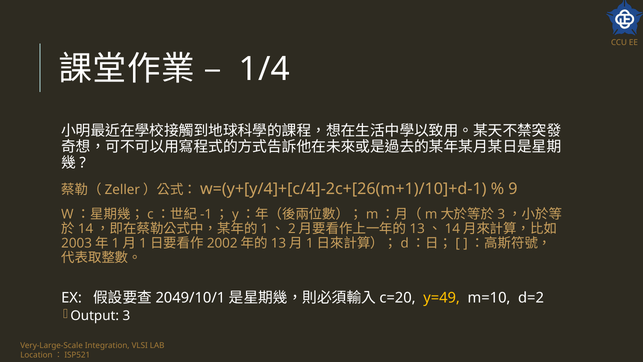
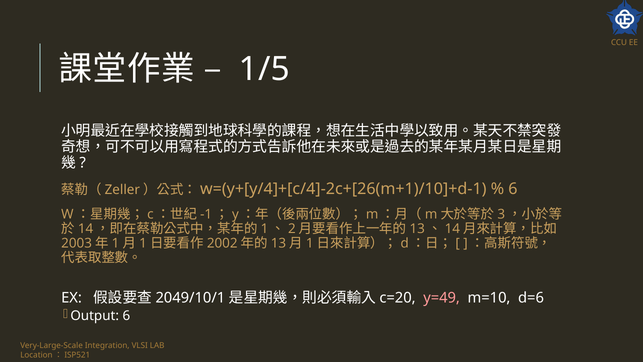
1/4: 1/4 -> 1/5 (264, 69)
9: 9 -> 6 (513, 189)
y=49 colour: yellow -> pink (442, 298)
d=2: d=2 -> d=6 (531, 298)
Output 3: 3 -> 6 (126, 316)
